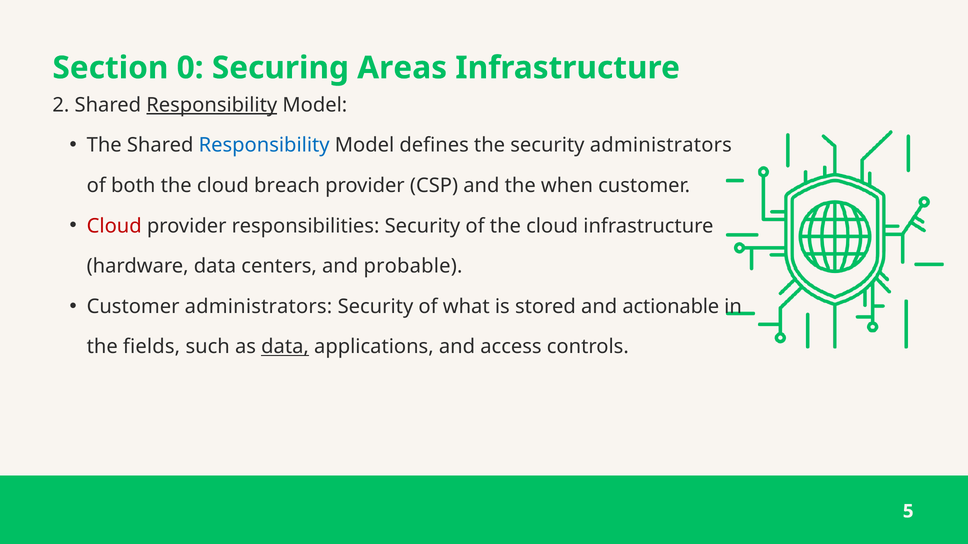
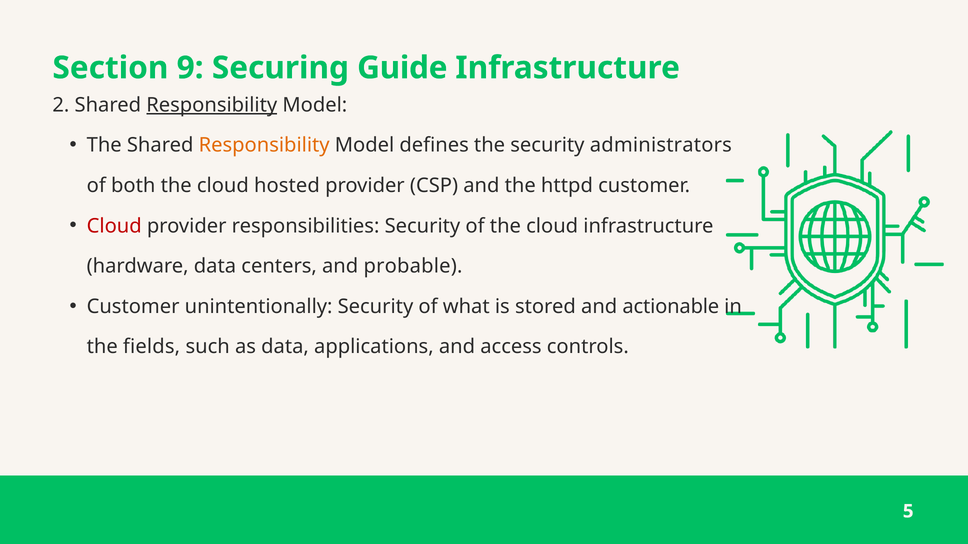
0: 0 -> 9 (190, 68)
Areas: Areas -> Guide (402, 68)
Responsibility colour: blue -> orange (264, 145)
breach: breach -> hosted (287, 186)
when: when -> httpd (567, 186)
Customer administrators: administrators -> unintentionally (259, 307)
data underline: present -> none (285, 347)
